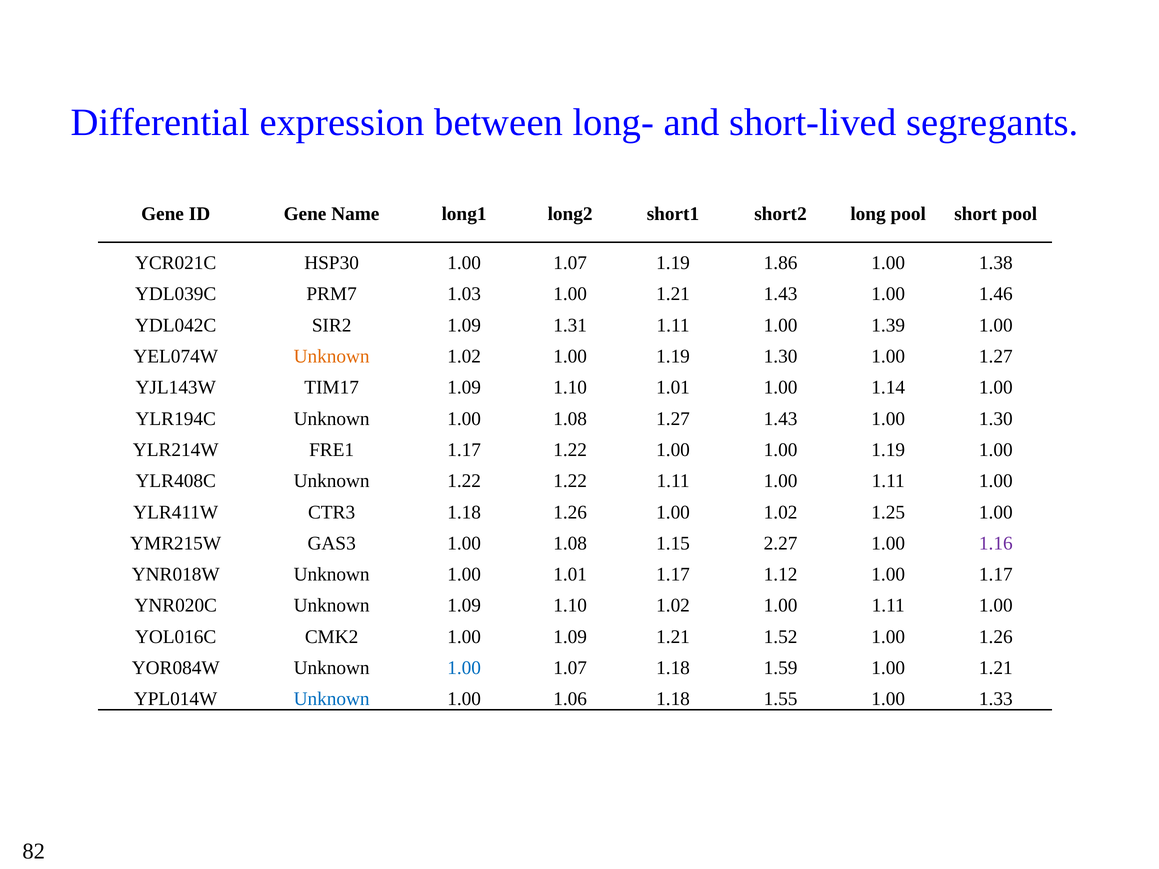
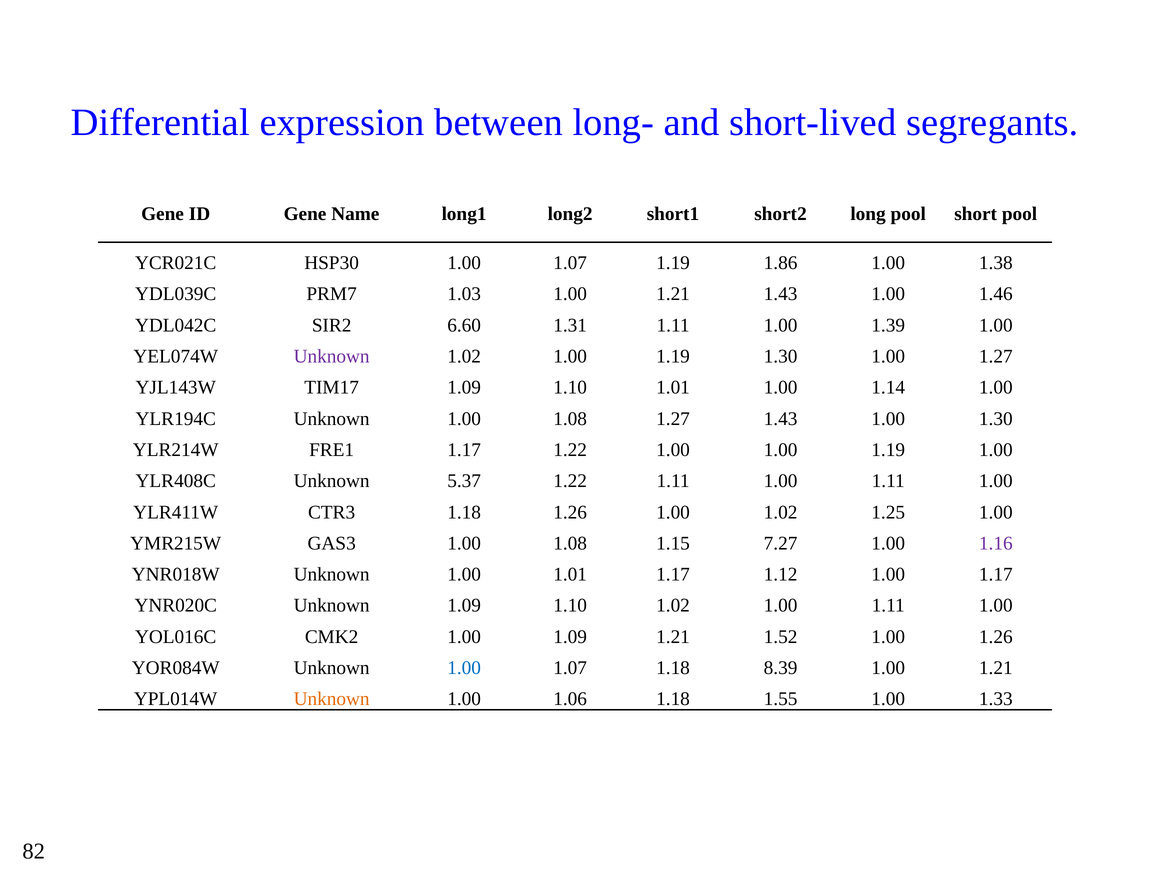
SIR2 1.09: 1.09 -> 6.60 (464, 325)
Unknown colour: orange -> purple (332, 356)
Unknown 1.22: 1.22 -> 5.37 (464, 481)
2.27: 2.27 -> 7.27 (781, 543)
1.59: 1.59 -> 8.39 (781, 668)
Unknown colour: blue -> orange (332, 699)
